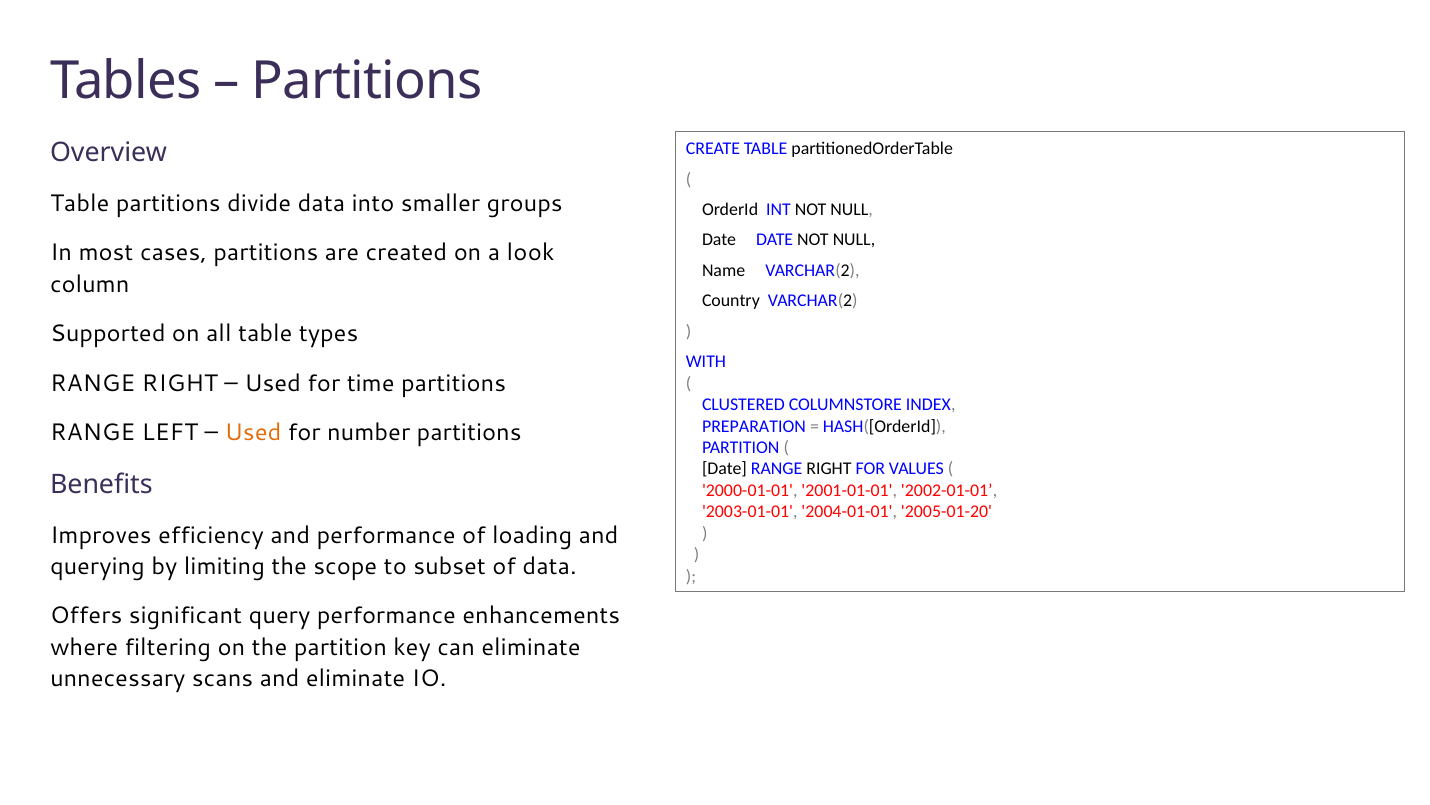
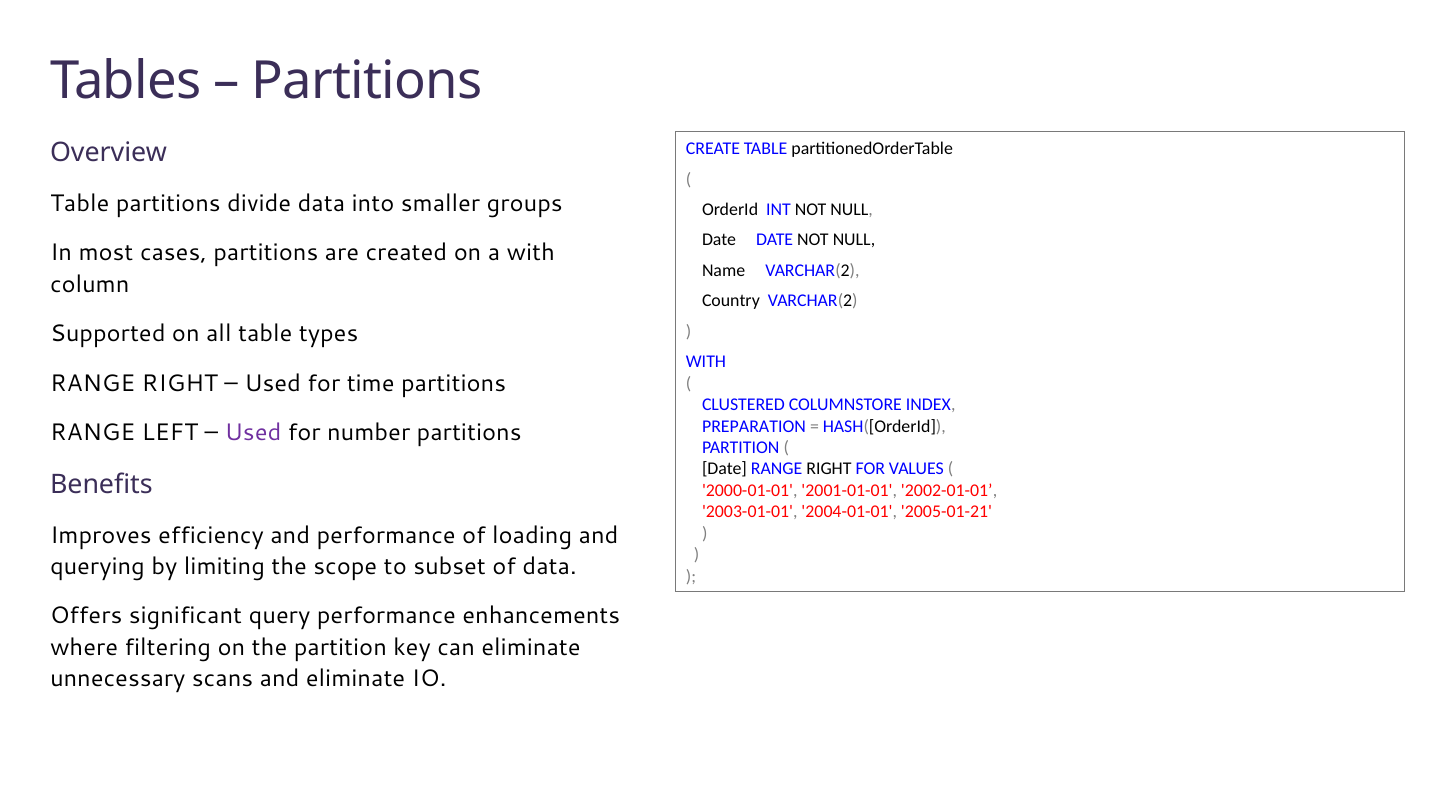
a look: look -> with (531, 253)
Used colour: orange -> purple (253, 432)
2005-01-20: 2005-01-20 -> 2005-01-21 (947, 512)
